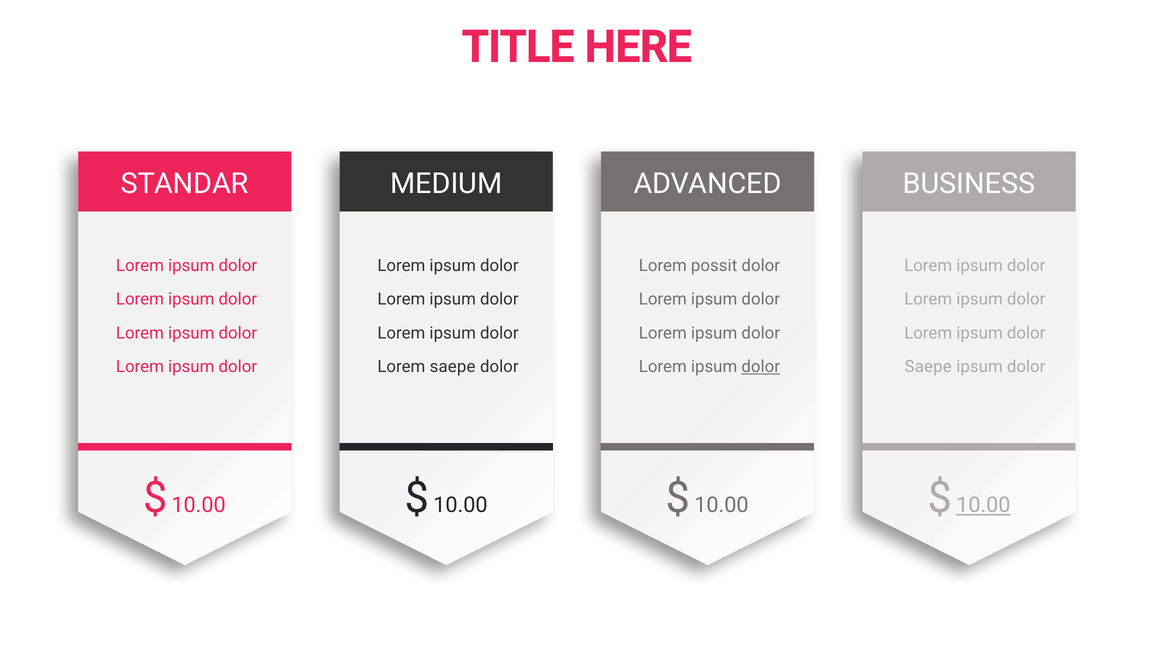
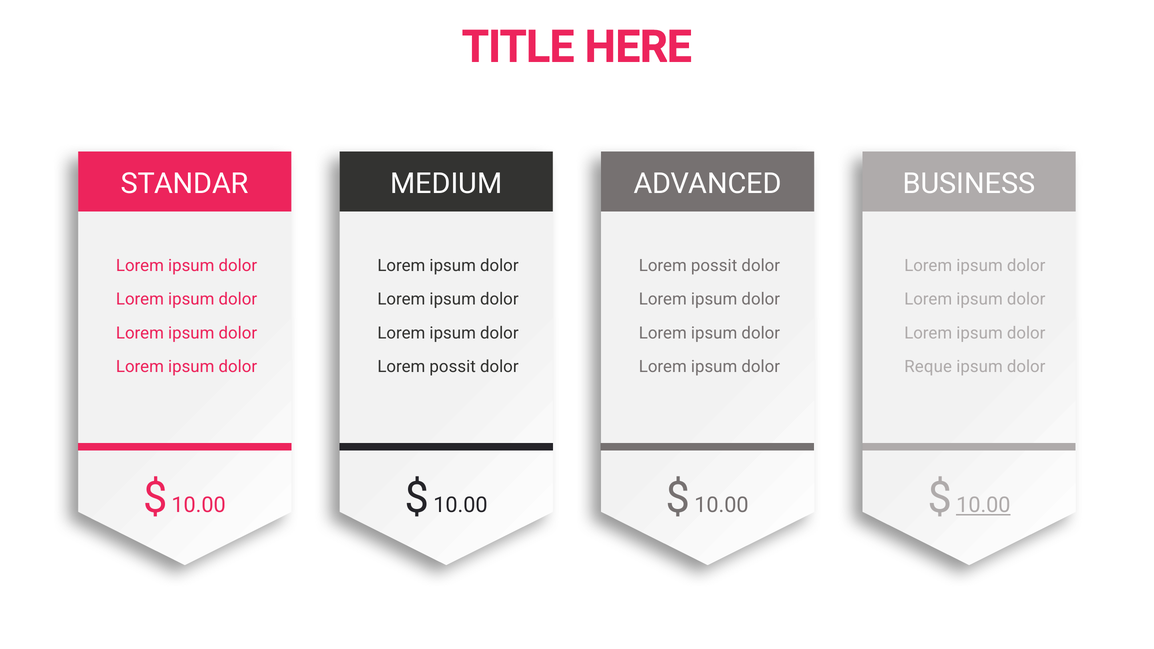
saepe: saepe -> possit (453, 367)
dolor underline: present -> none (761, 367)
Saepe: Saepe -> Reque (928, 367)
